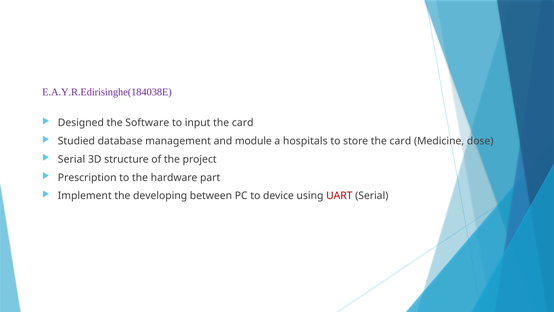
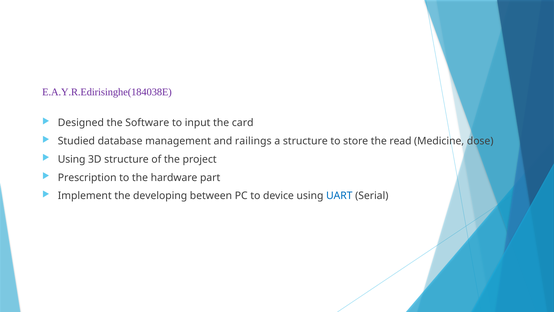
module: module -> railings (253, 141)
a hospitals: hospitals -> structure (305, 141)
store the card: card -> read (400, 141)
Serial: Serial -> Using (72, 159)
UART colour: red -> blue (339, 196)
